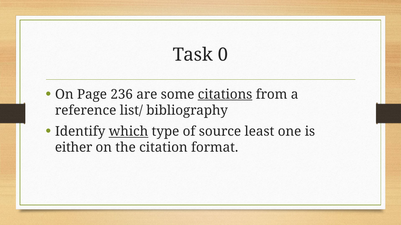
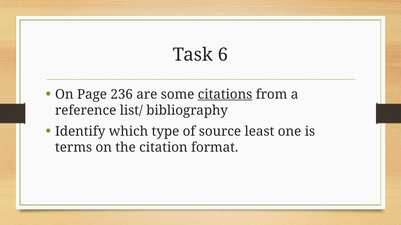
0: 0 -> 6 (223, 55)
which underline: present -> none (129, 132)
either: either -> terms (74, 148)
